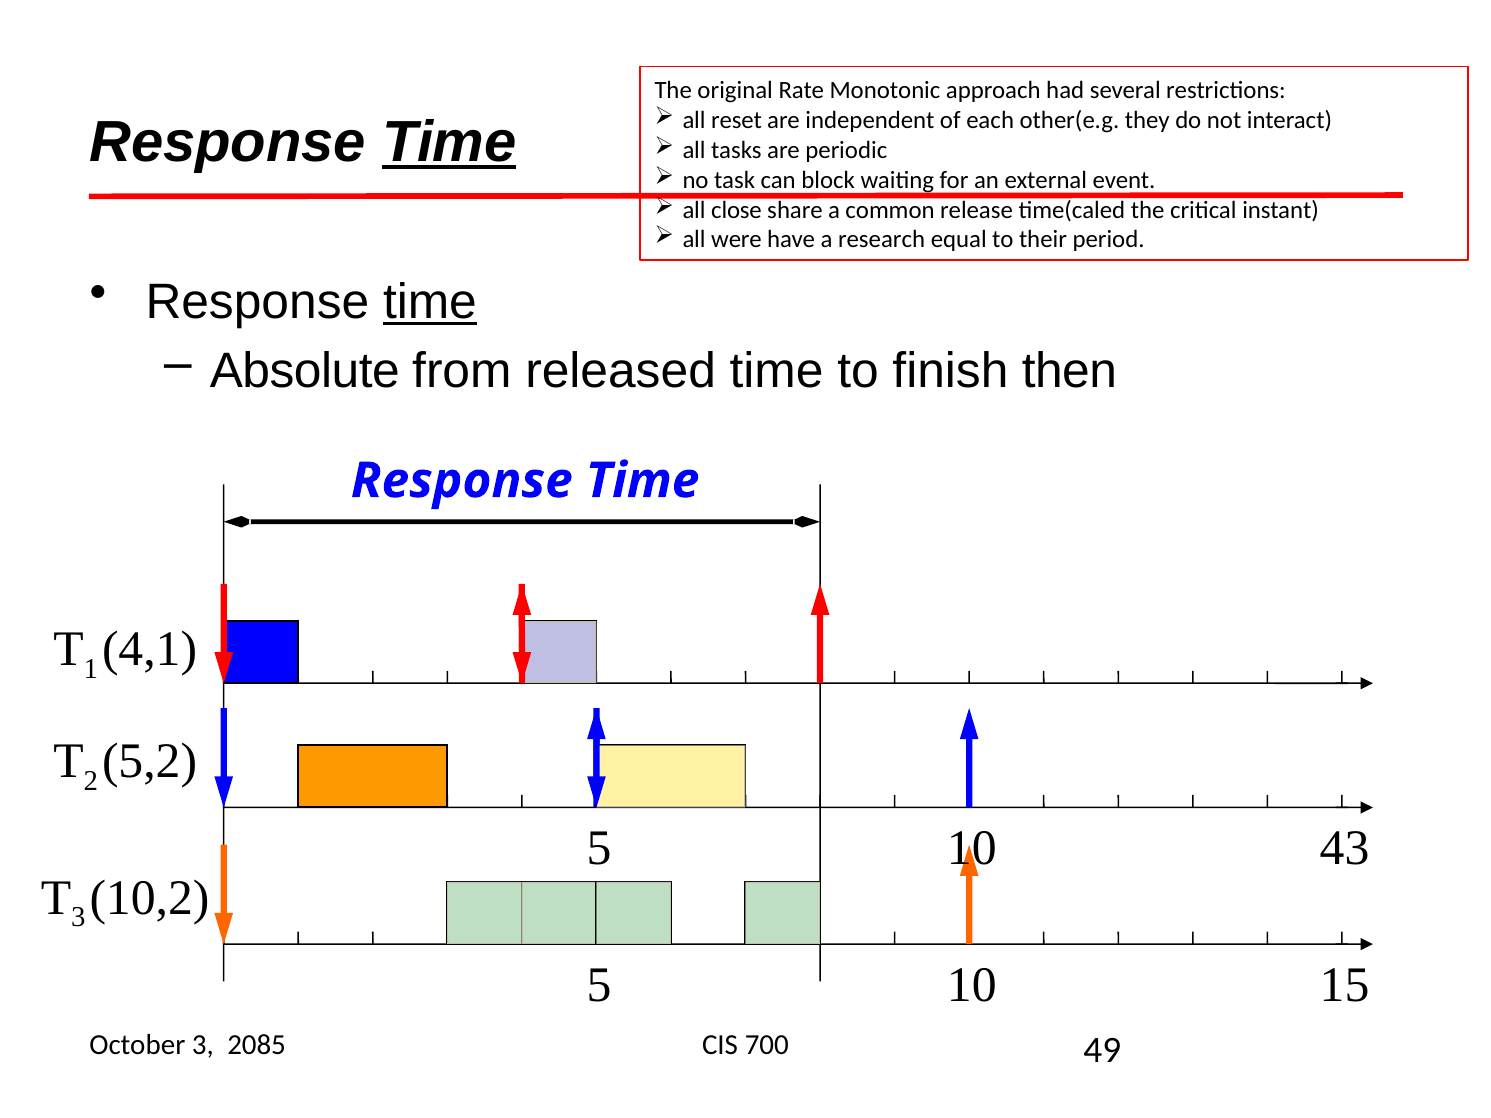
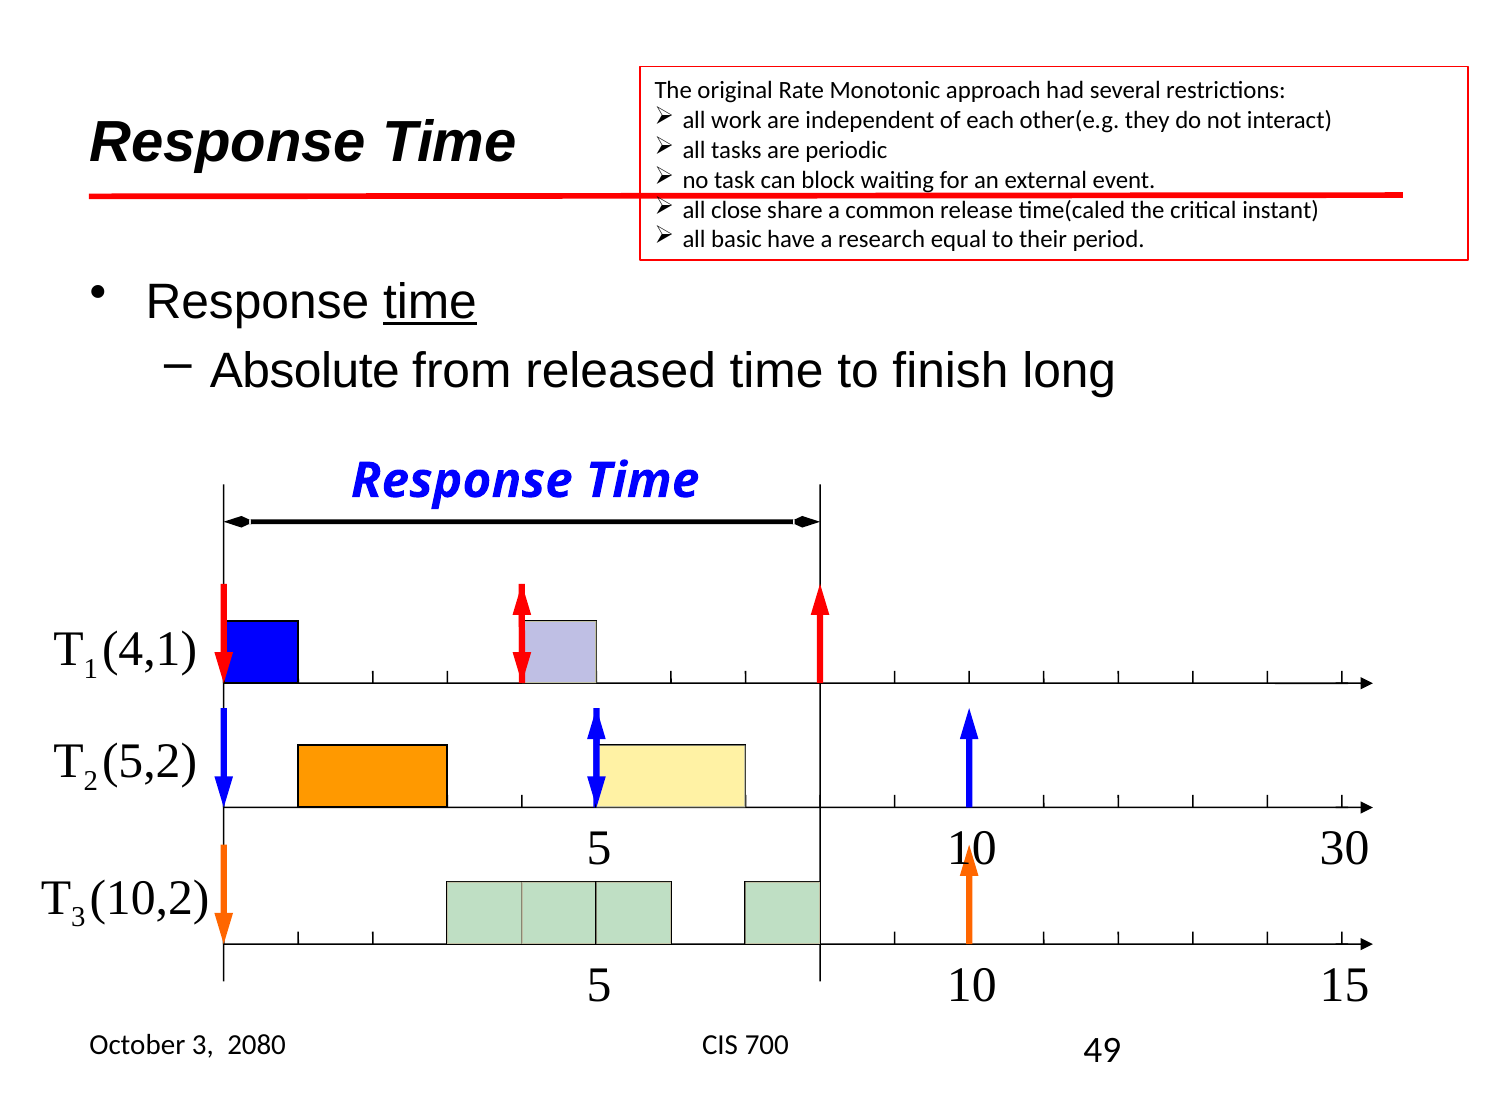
reset: reset -> work (736, 121)
Time underline: present -> none (449, 142)
were: were -> basic (736, 240)
then: then -> long (1069, 371)
43: 43 -> 30 (1345, 848)
2085: 2085 -> 2080 (257, 1045)
